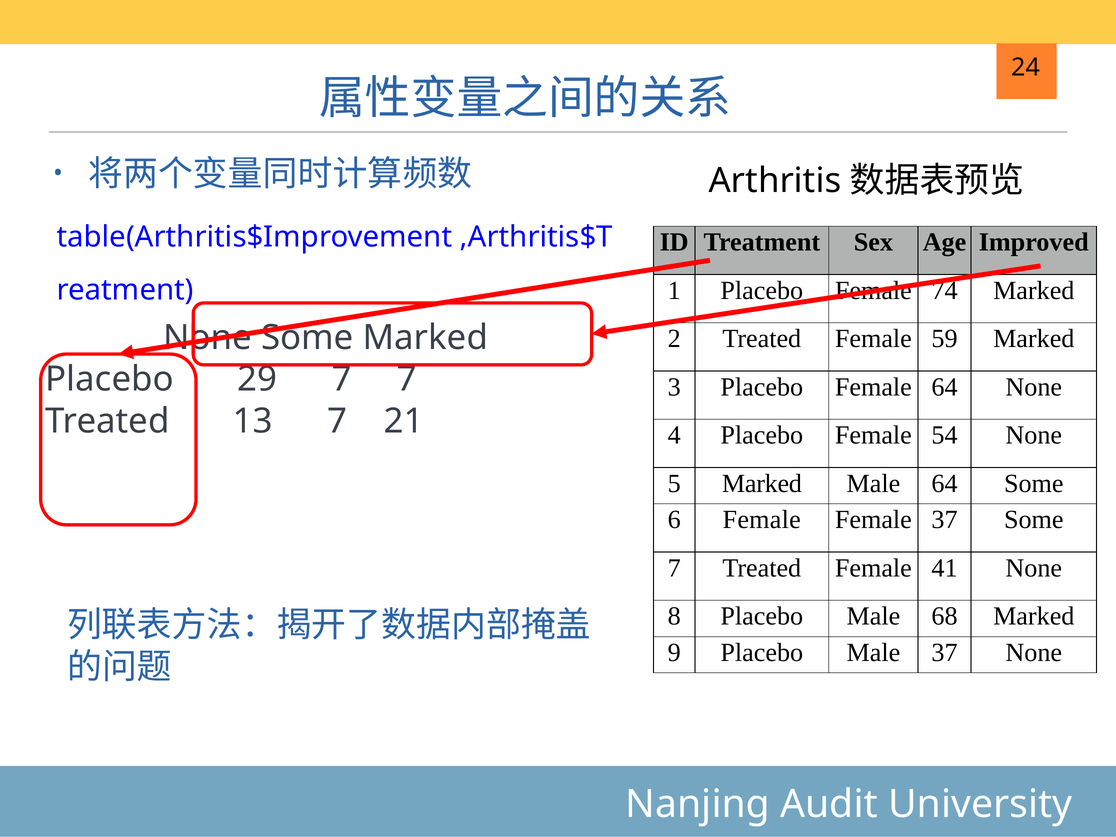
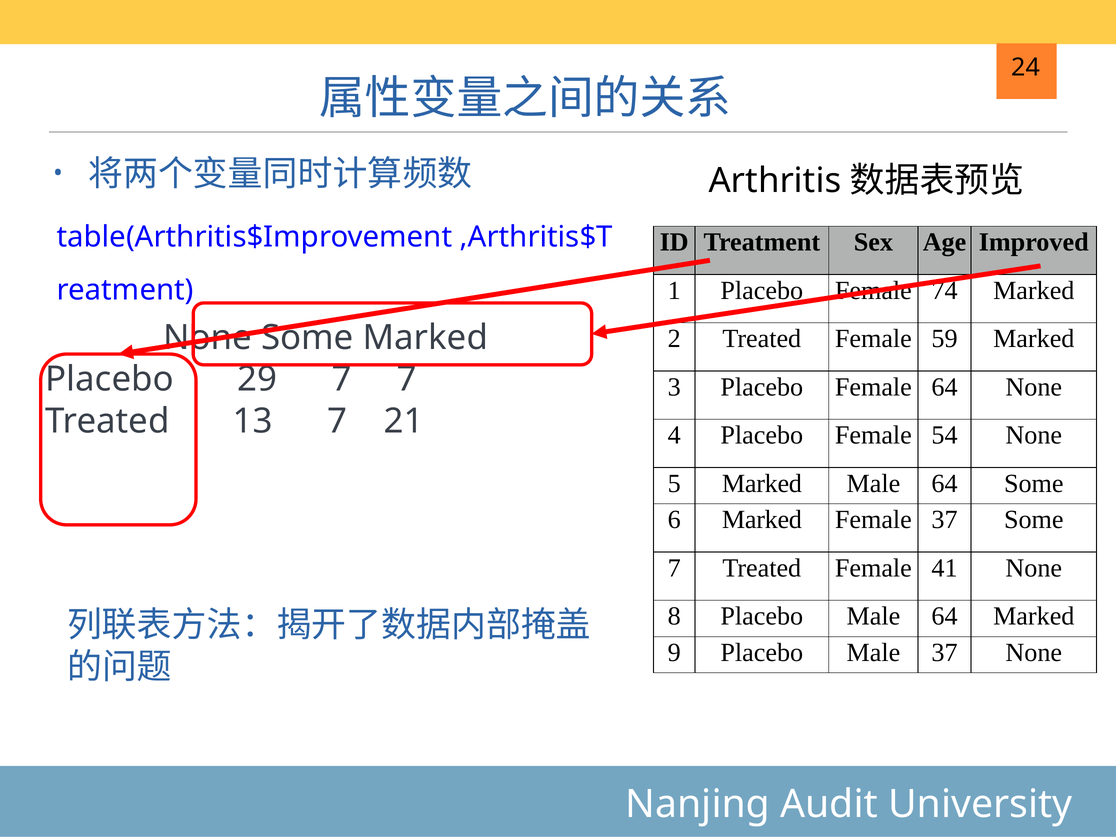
6 Female: Female -> Marked (762, 520)
Placebo Male 68: 68 -> 64 (945, 616)
